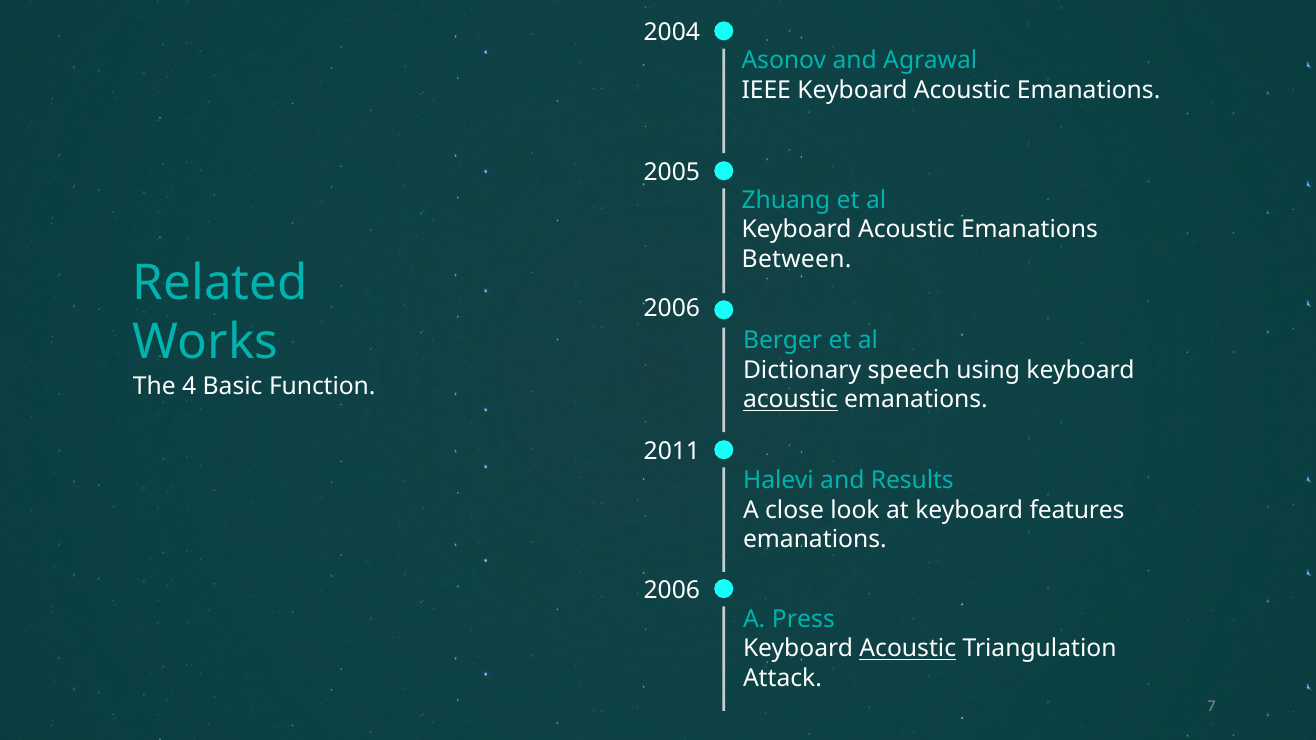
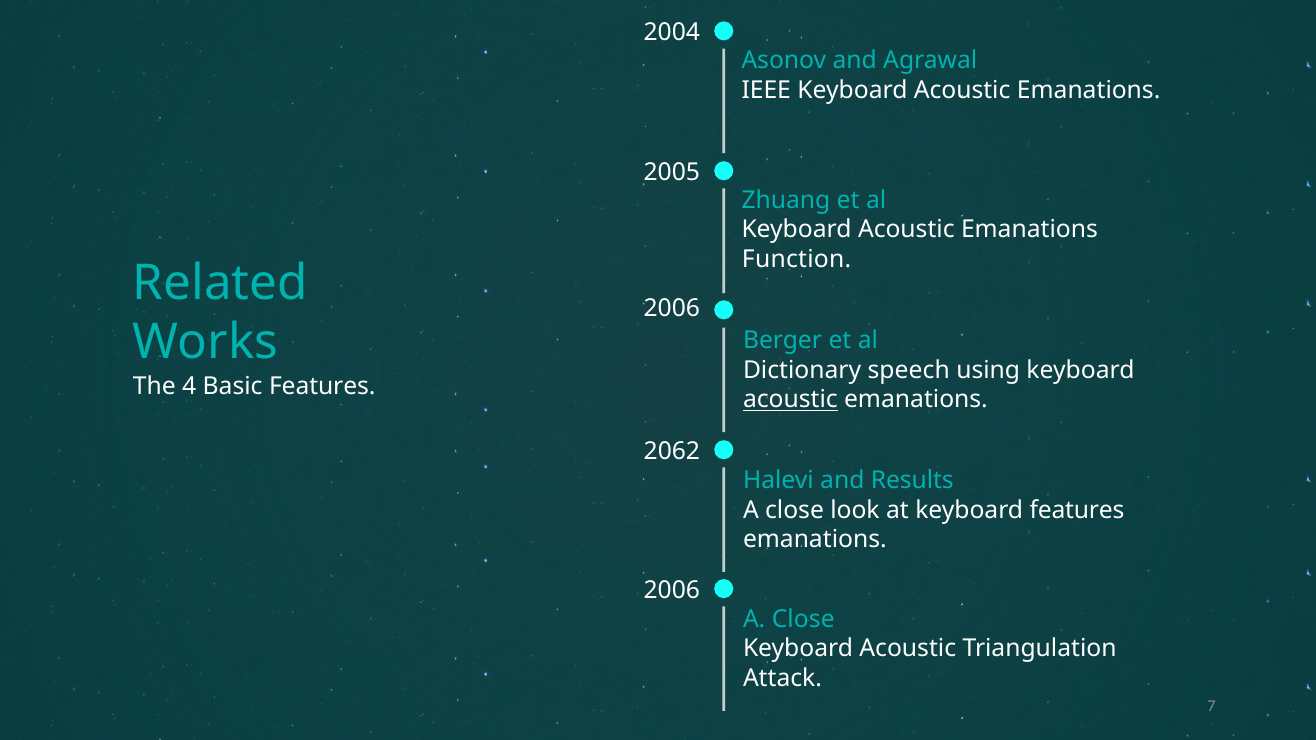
Between: Between -> Function (797, 260)
Basic Function: Function -> Features (322, 387)
2011: 2011 -> 2062 (672, 451)
Press: Press -> Close (803, 619)
Acoustic underline: present -> none (908, 649)
